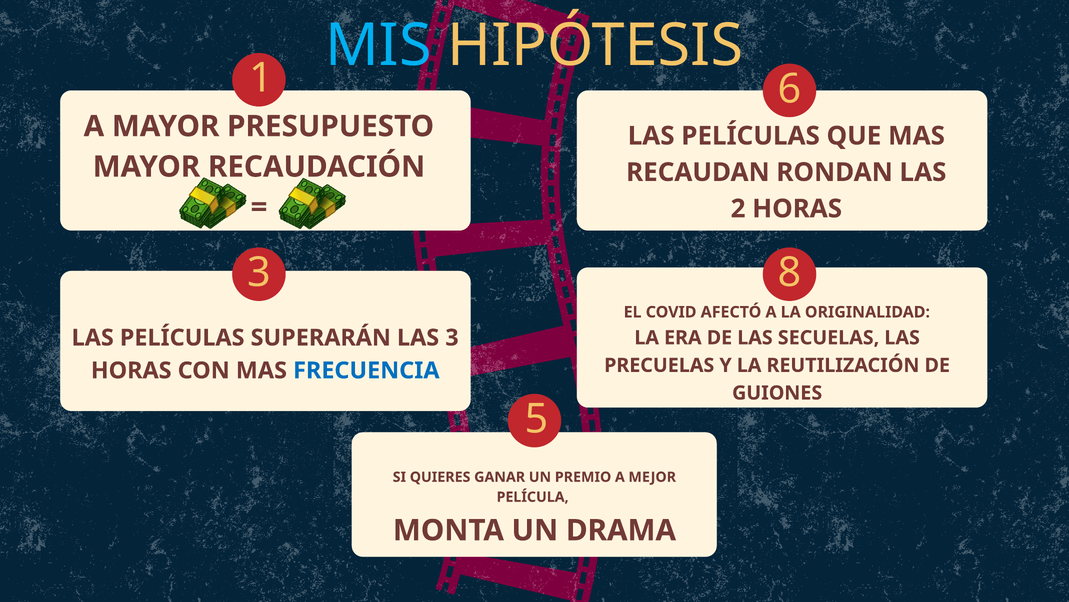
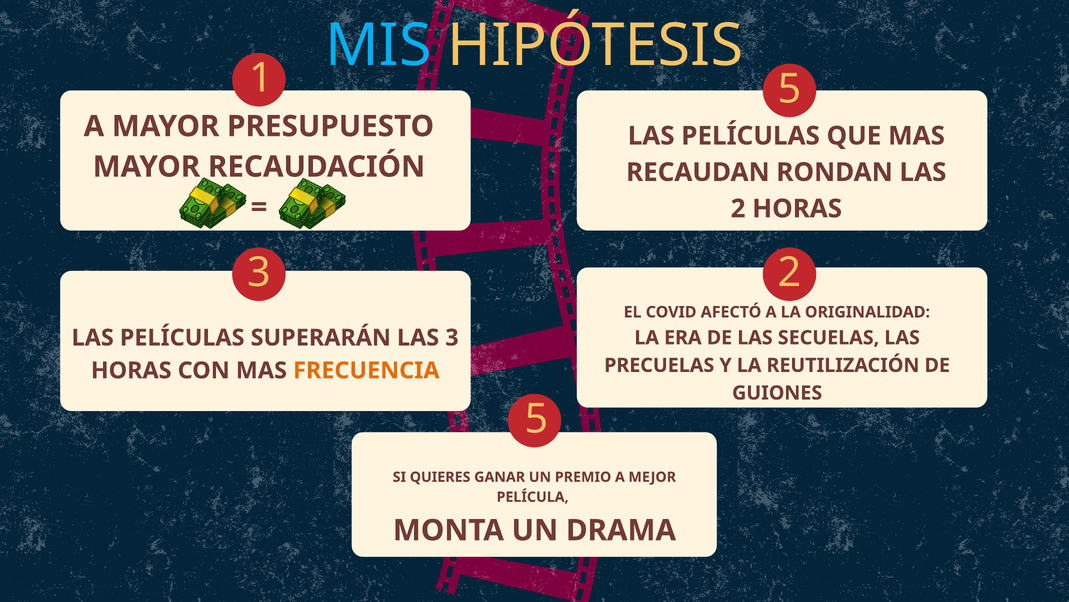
1 6: 6 -> 5 (790, 89)
3 8: 8 -> 2 (790, 272)
FRECUENCIA colour: blue -> orange (366, 370)
